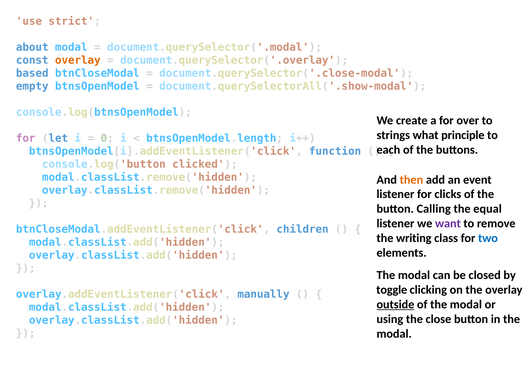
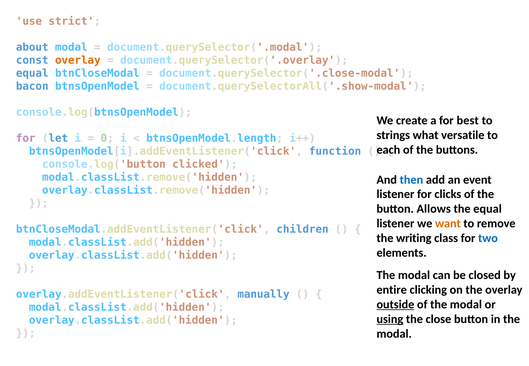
based: based -> equal (32, 73)
empty: empty -> bacon (32, 86)
over: over -> best (468, 121)
principle: principle -> versatile (463, 135)
then colour: orange -> blue (411, 180)
Calling: Calling -> Allows (434, 209)
want colour: purple -> orange (448, 224)
toggle: toggle -> entire (392, 290)
using underline: none -> present (390, 319)
